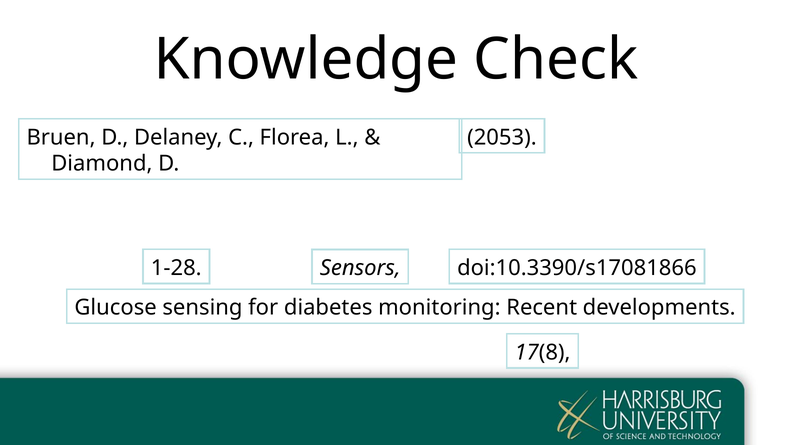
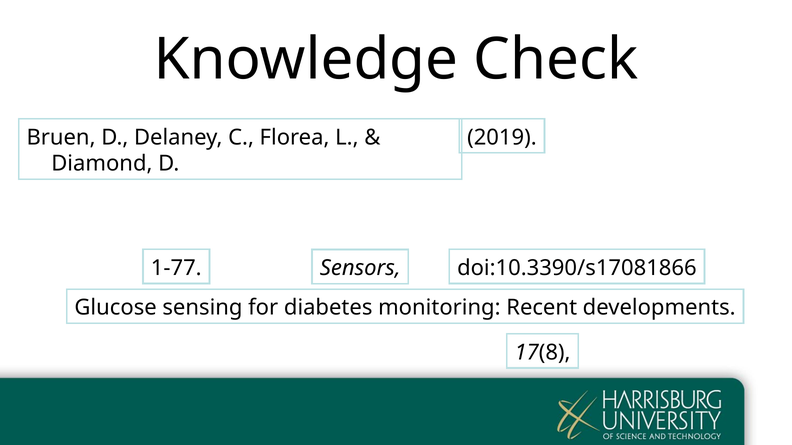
2053: 2053 -> 2019 (502, 137)
1-28: 1-28 -> 1-77 (176, 268)
